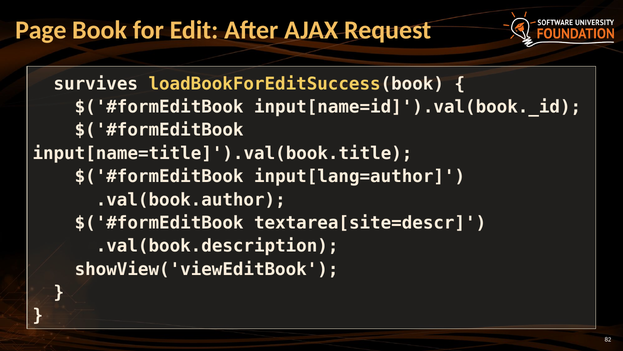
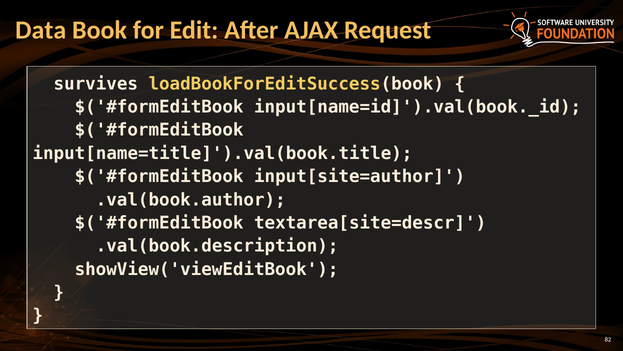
Page: Page -> Data (41, 30)
input[lang=author: input[lang=author -> input[site=author (360, 176)
